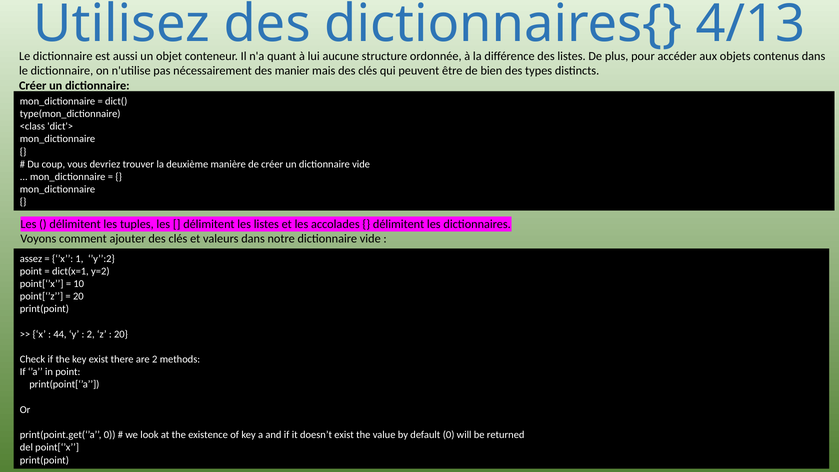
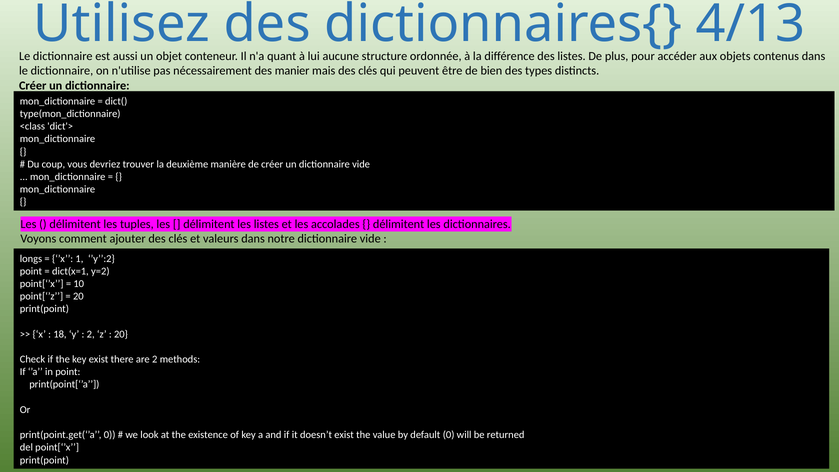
assez: assez -> longs (31, 259)
44: 44 -> 18 (60, 334)
